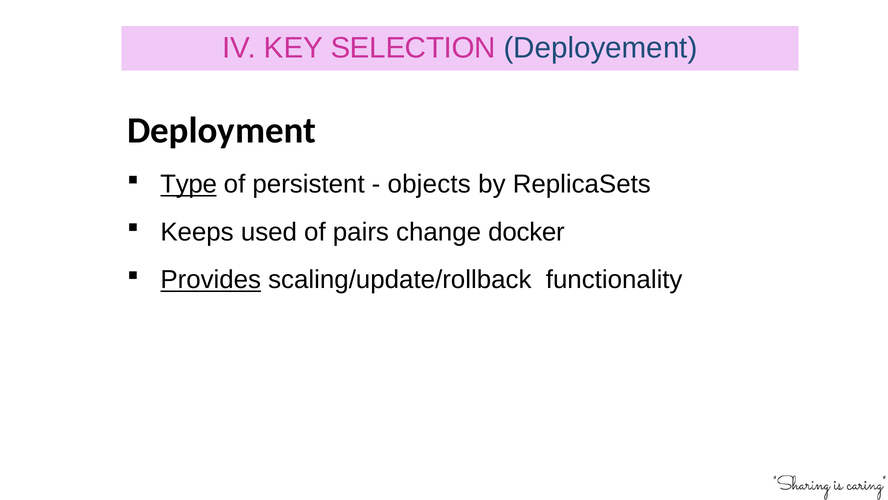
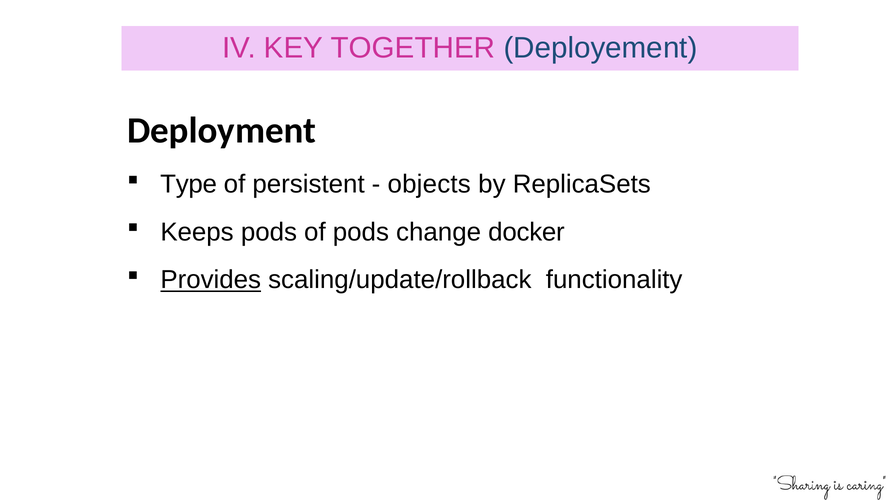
SELECTION: SELECTION -> TOGETHER (413, 48)
Type underline: present -> none (189, 184)
Keeps used: used -> pods (269, 232)
of pairs: pairs -> pods (361, 232)
